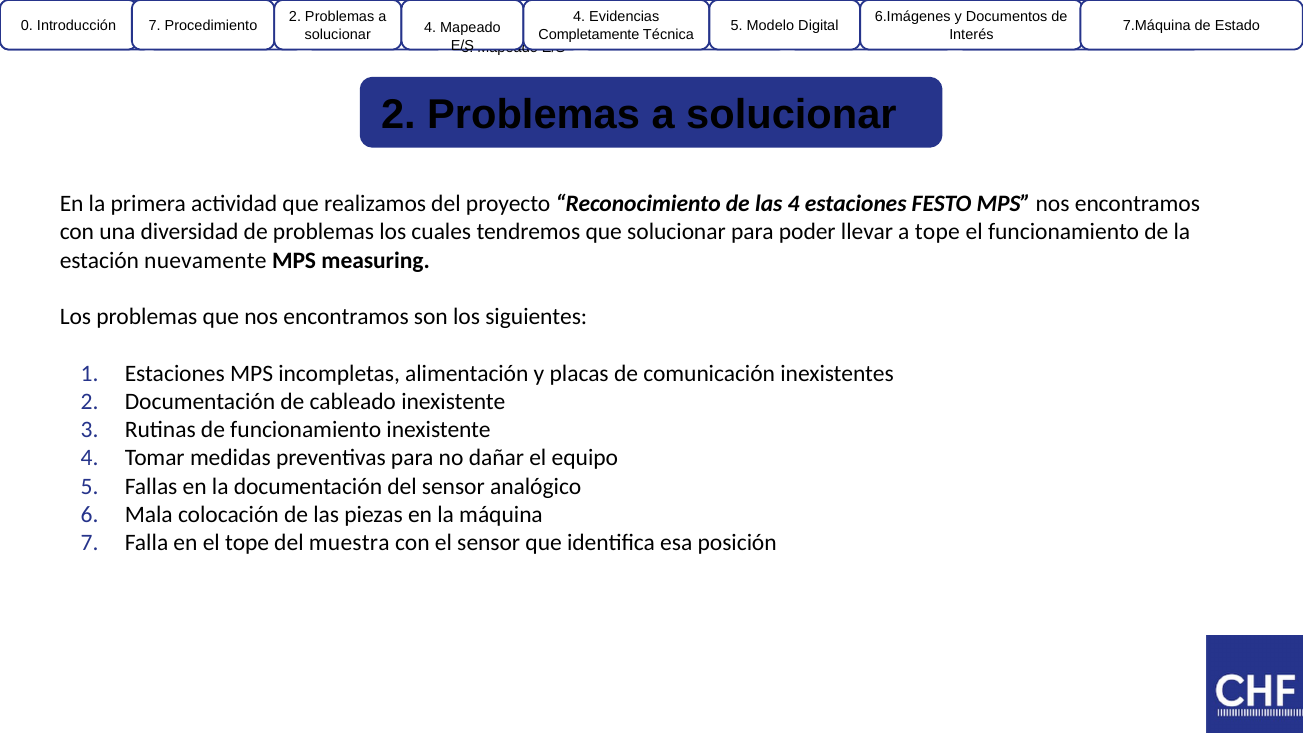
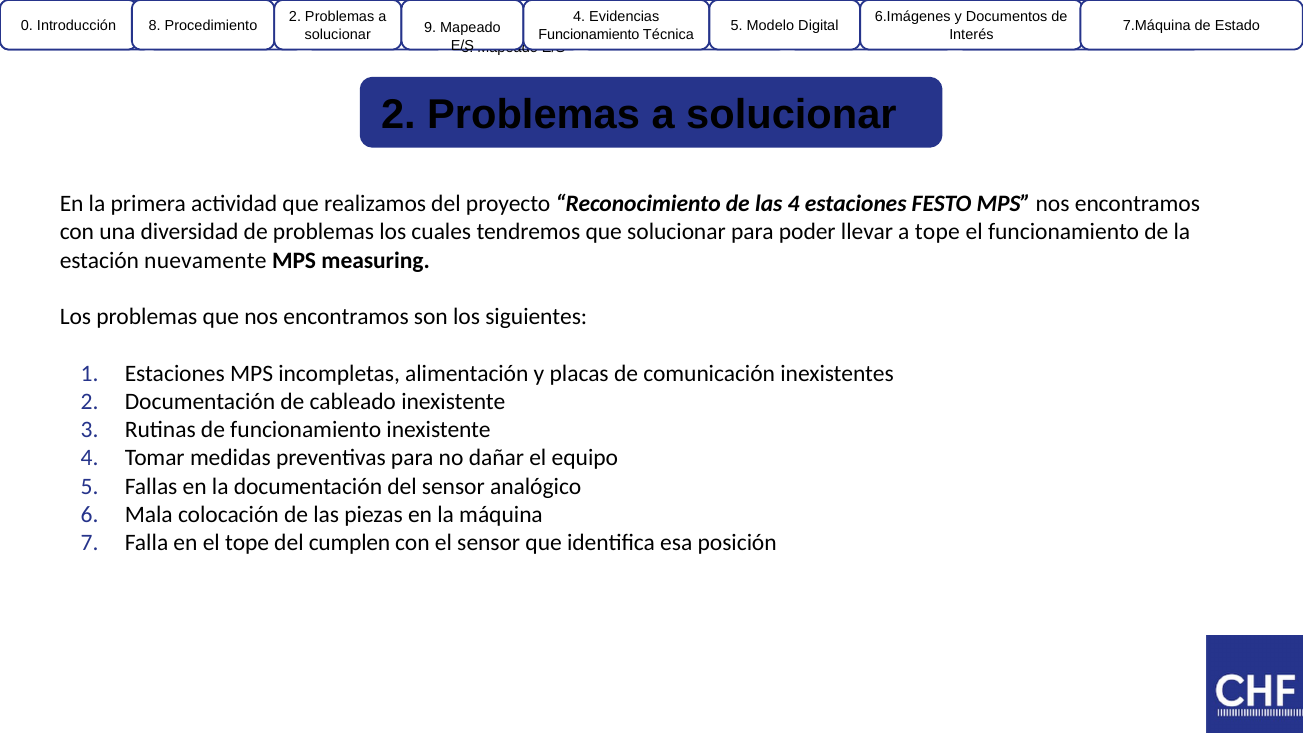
7: 7 -> 8 (155, 26)
4: 4 -> 9 (430, 28)
Completamente: Completamente -> Funcionamiento (589, 34)
muestra: muestra -> cumplen (350, 543)
